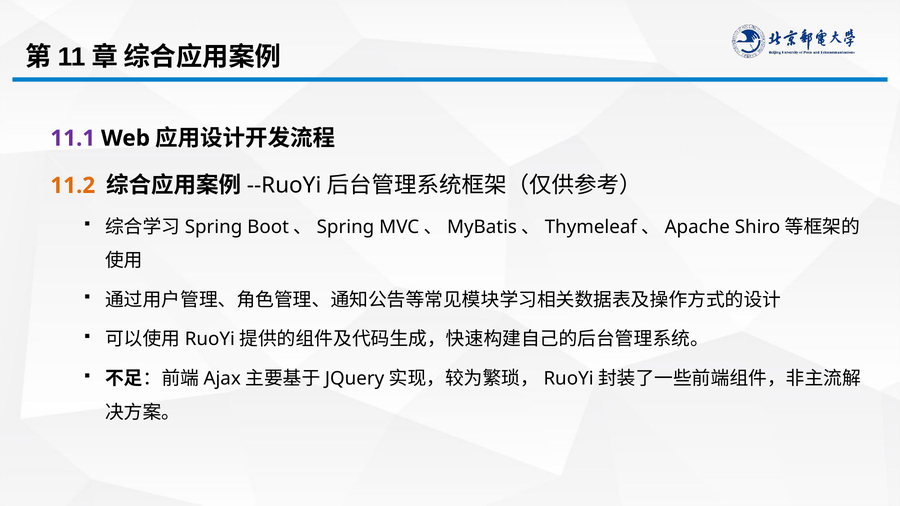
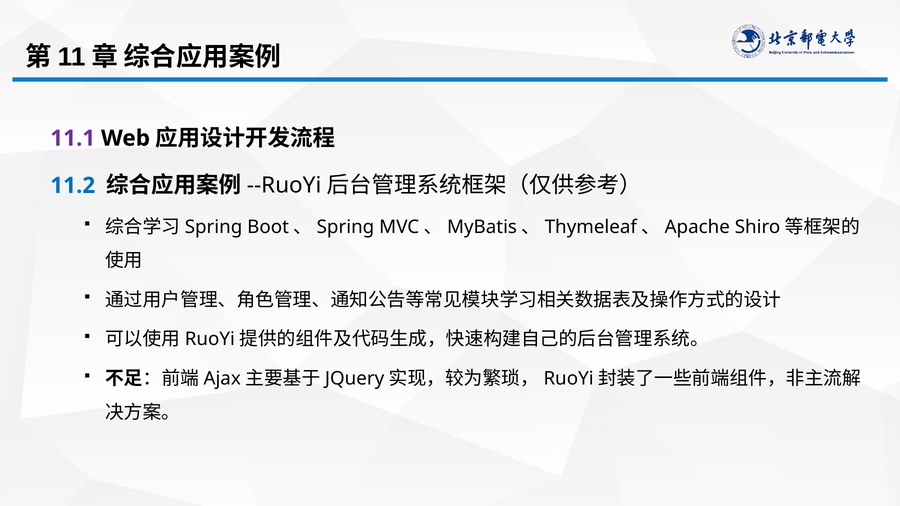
11.2 colour: orange -> blue (73, 186)
